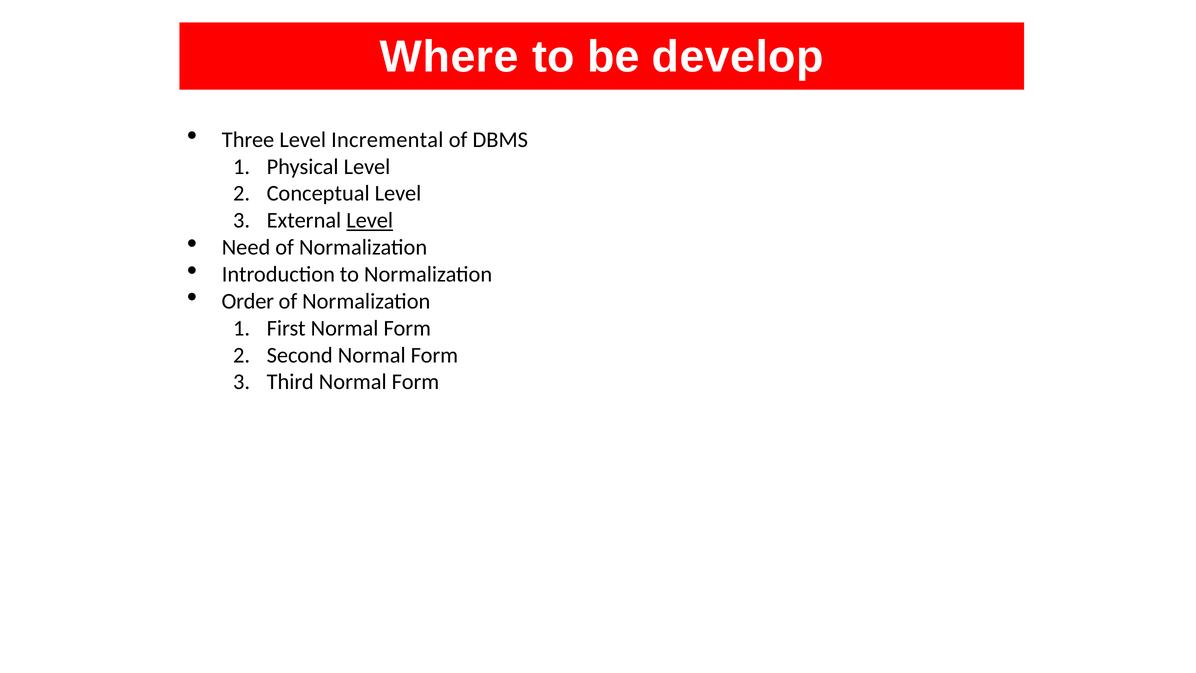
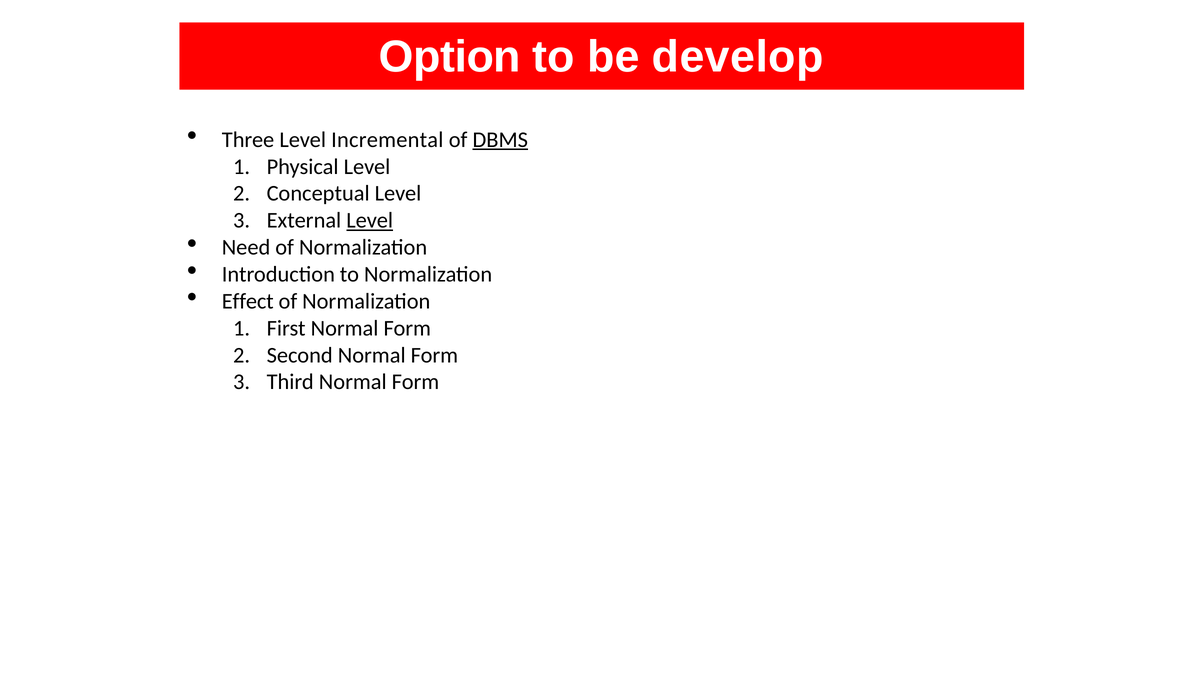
Where: Where -> Option (450, 57)
DBMS underline: none -> present (500, 140)
Order: Order -> Effect (248, 301)
